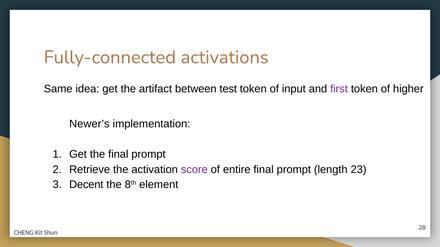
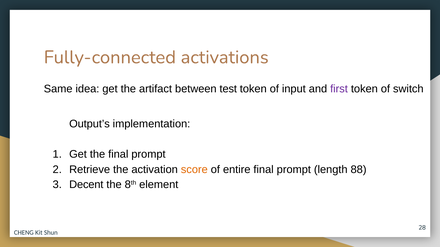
higher: higher -> switch (408, 89)
Newer’s: Newer’s -> Output’s (89, 124)
score colour: purple -> orange (194, 170)
23: 23 -> 88 (359, 170)
